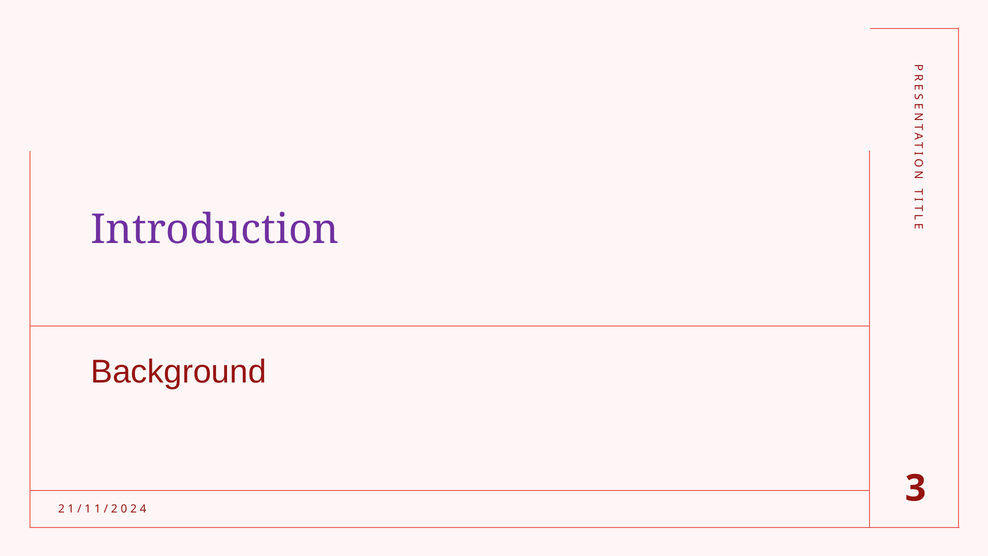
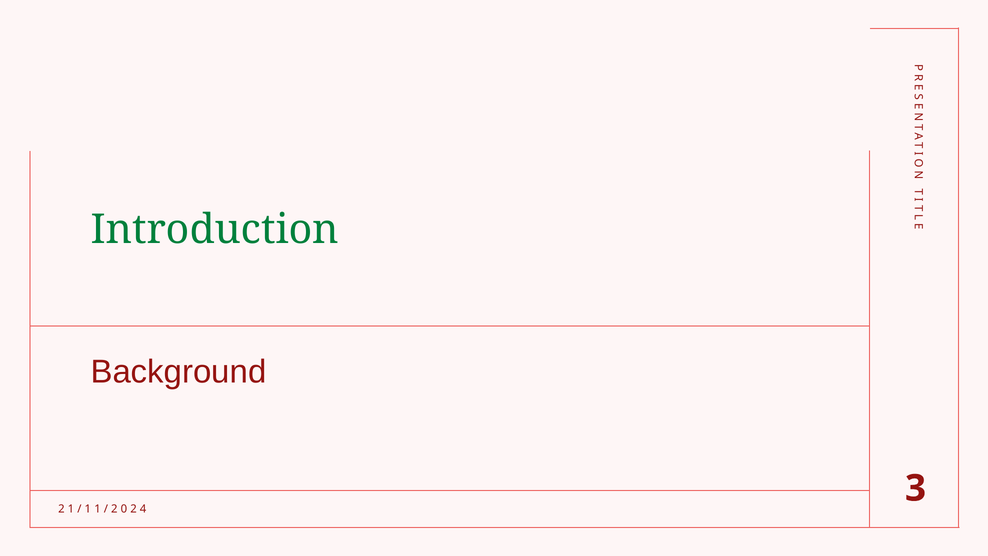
Introduction colour: purple -> green (215, 230)
